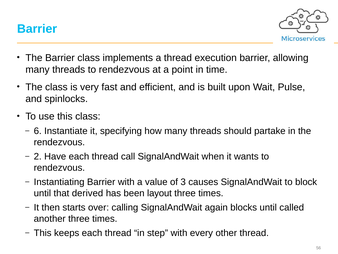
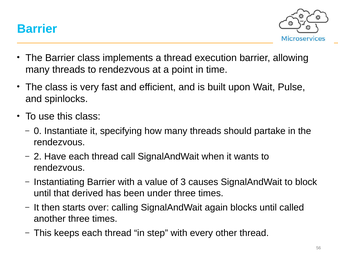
6: 6 -> 0 (38, 131)
layout: layout -> under (159, 193)
